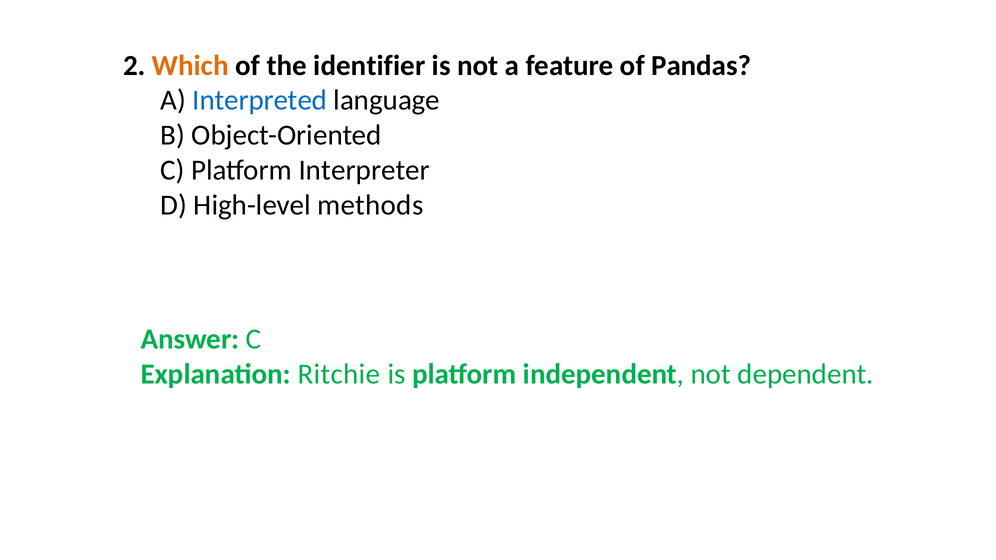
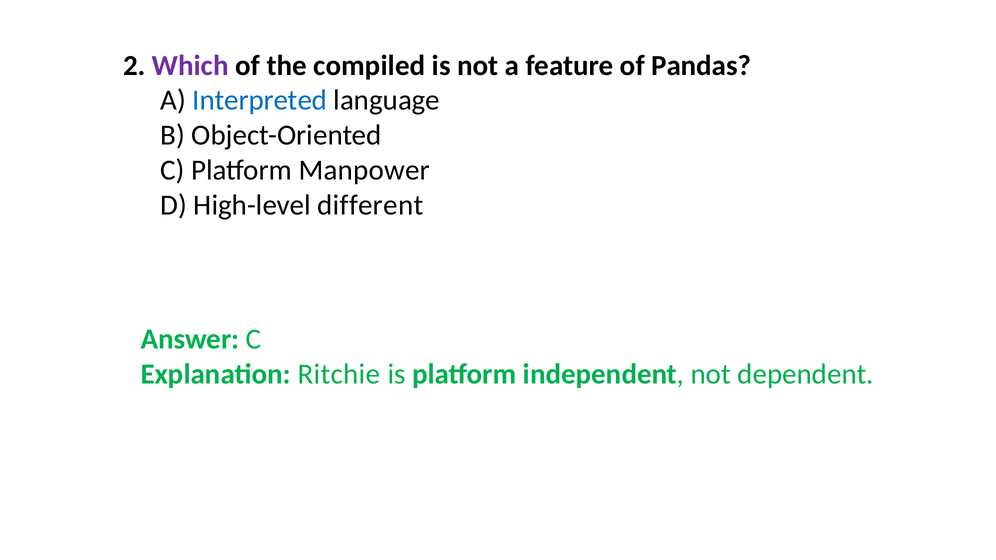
Which colour: orange -> purple (190, 66)
identifier: identifier -> compiled (369, 66)
Interpreter: Interpreter -> Manpower (364, 170)
methods: methods -> different (370, 205)
